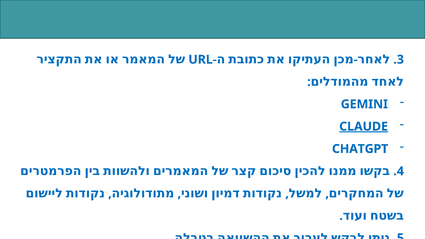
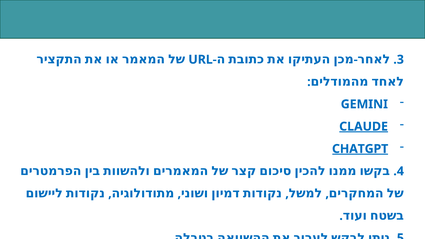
CHATGPT underline: none -> present (360, 149)
